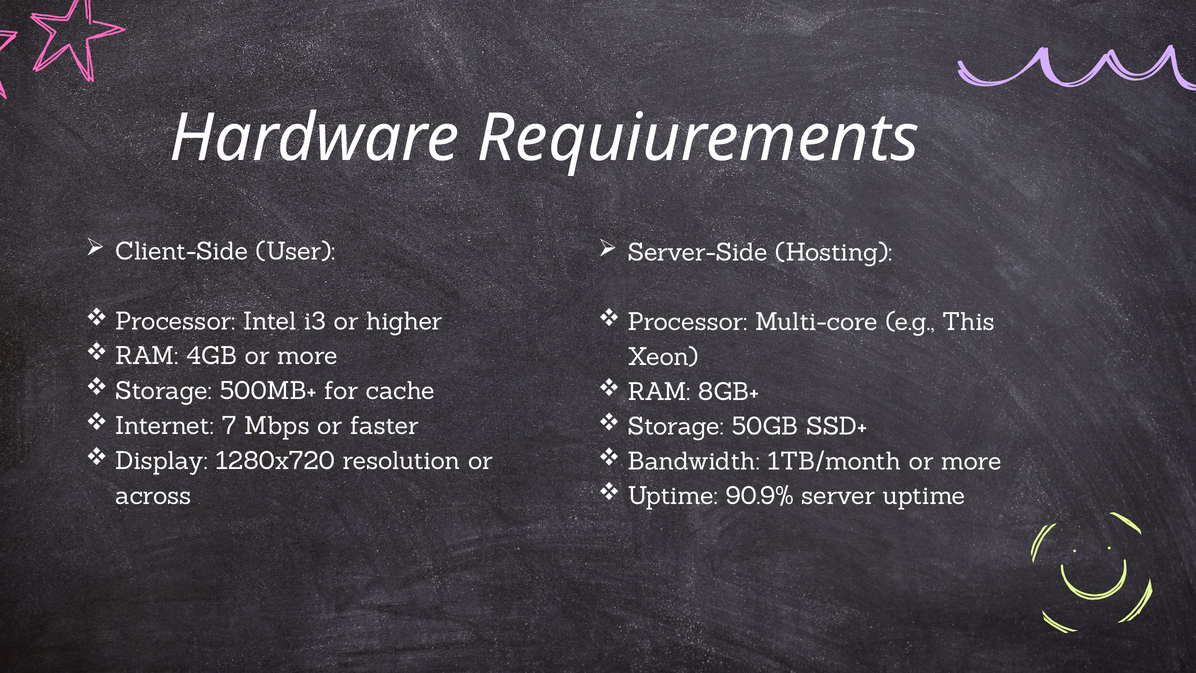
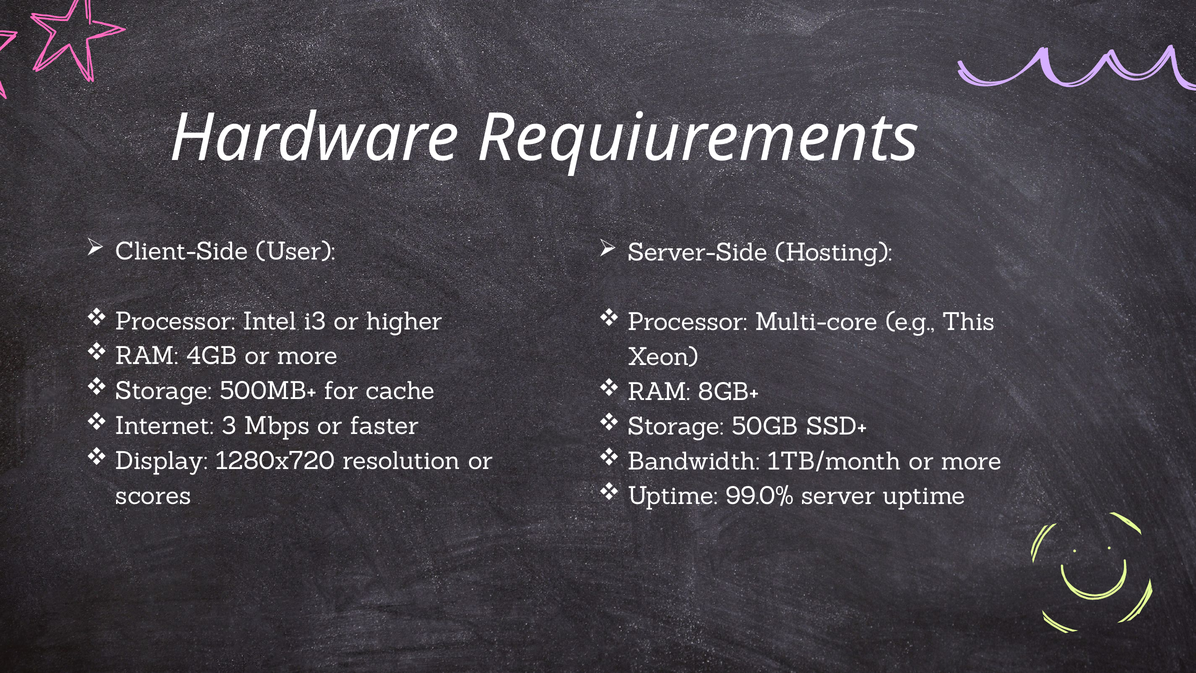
7: 7 -> 3 (229, 426)
90.9%: 90.9% -> 99.0% (760, 496)
across: across -> scores (153, 496)
